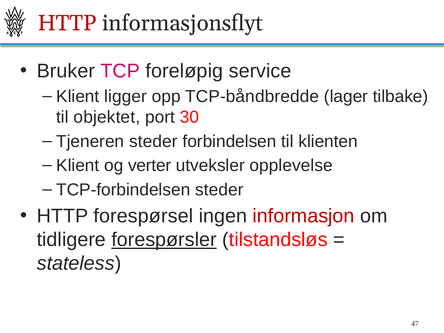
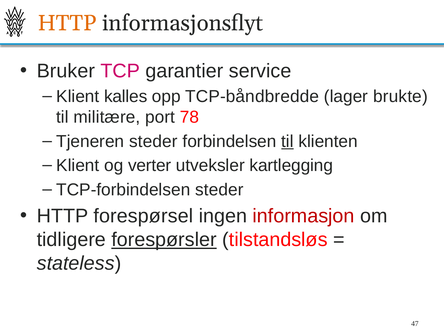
HTTP colour: red -> orange (67, 23)
foreløpig: foreløpig -> garantier (184, 71)
ligger: ligger -> kalles (126, 96)
tilbake: tilbake -> brukte (400, 96)
objektet: objektet -> militære (107, 117)
30: 30 -> 78 (189, 117)
til underline: none -> present (287, 141)
opplevelse: opplevelse -> kartlegging (291, 166)
